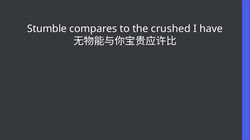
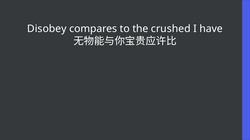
Stumble: Stumble -> Disobey (47, 29)
